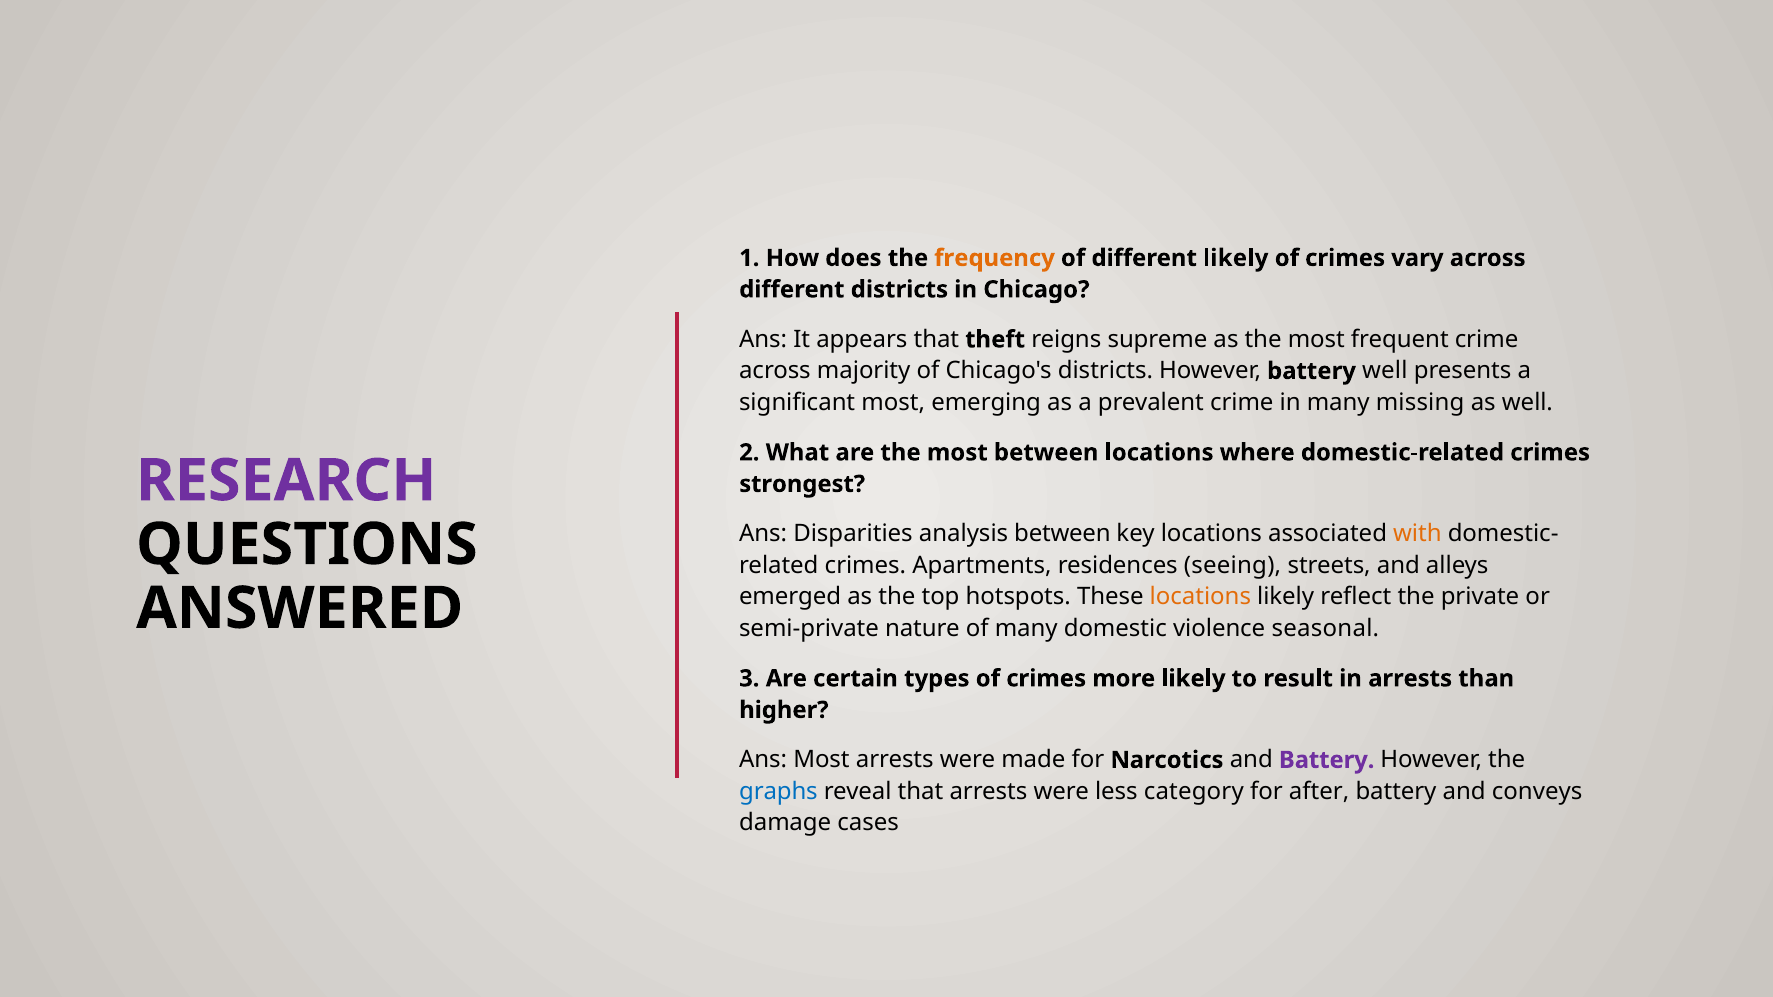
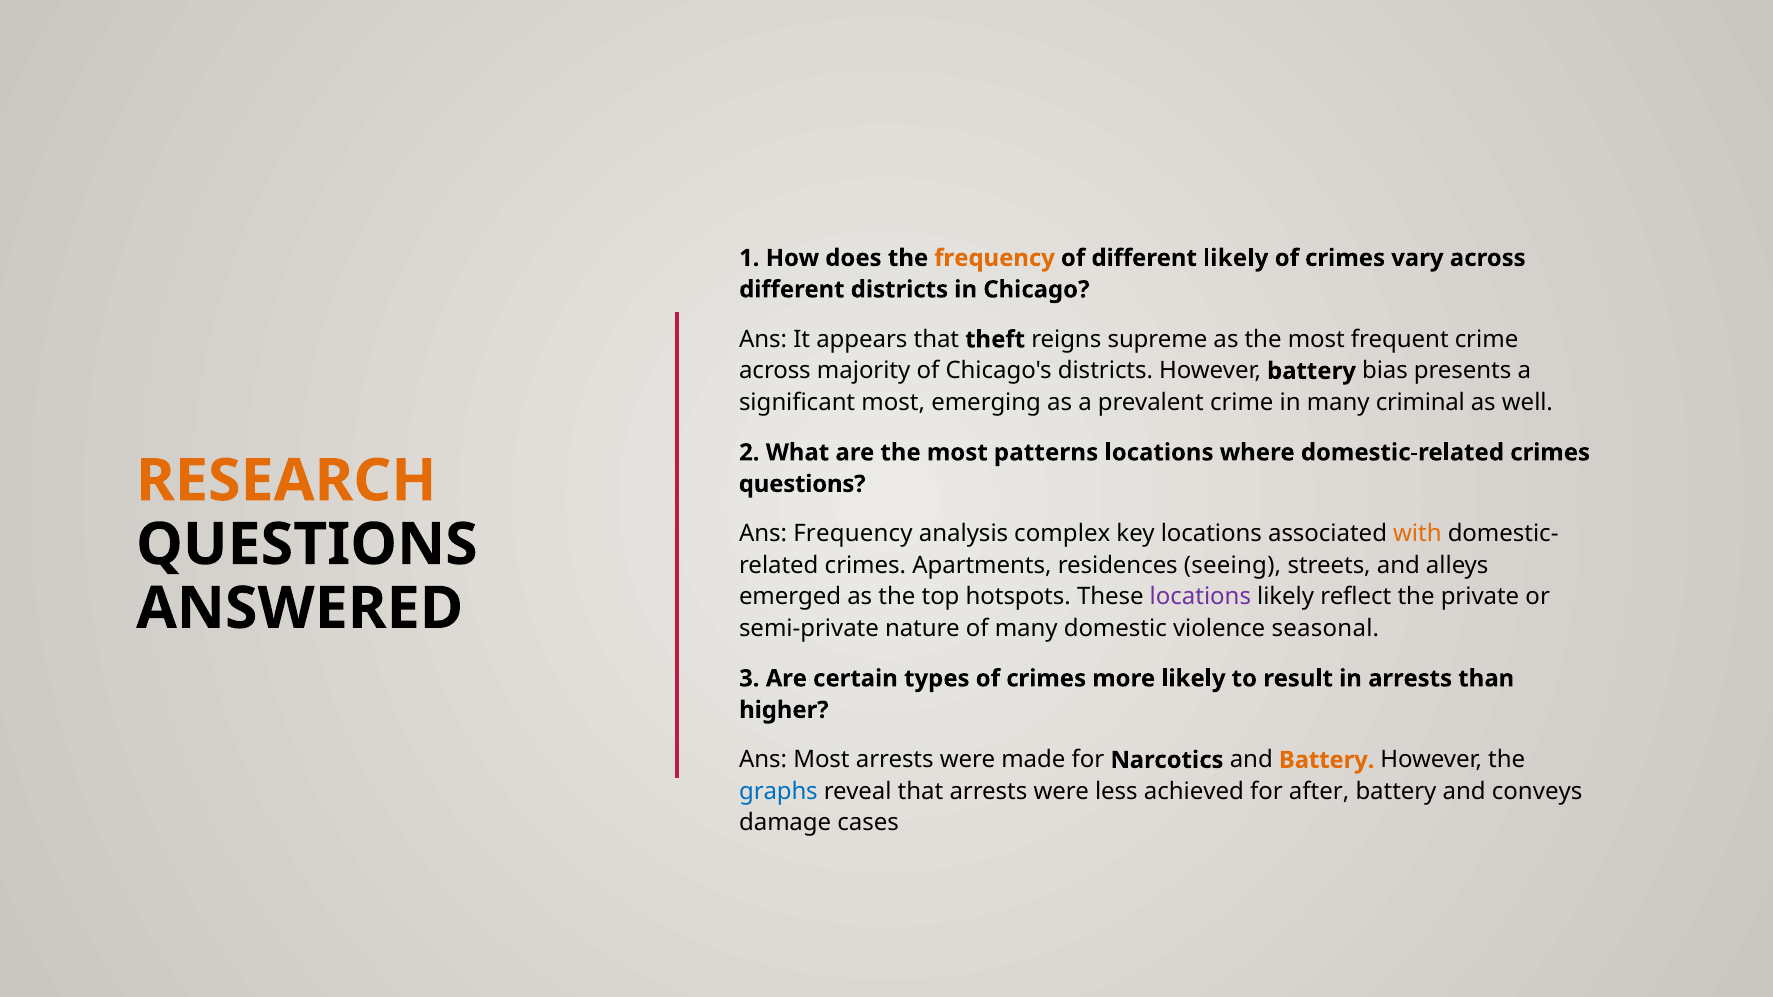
battery well: well -> bias (1385, 371)
missing: missing -> criminal (1420, 403)
most between: between -> patterns (1046, 453)
RESEARCH colour: purple -> orange (286, 481)
strongest: strongest -> questions (802, 484)
Ans Disparities: Disparities -> Frequency (853, 534)
analysis between: between -> complex (1062, 534)
locations colour: orange -> purple (1200, 597)
Battery colour: purple -> orange (1327, 760)
category: category -> achieved (1194, 792)
